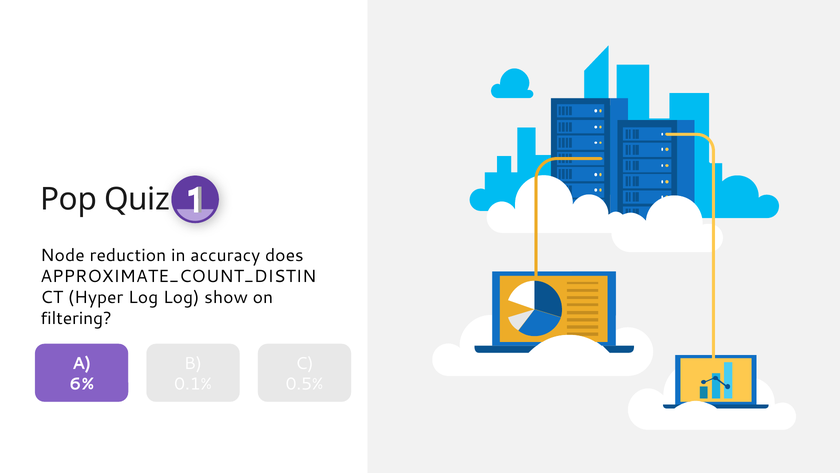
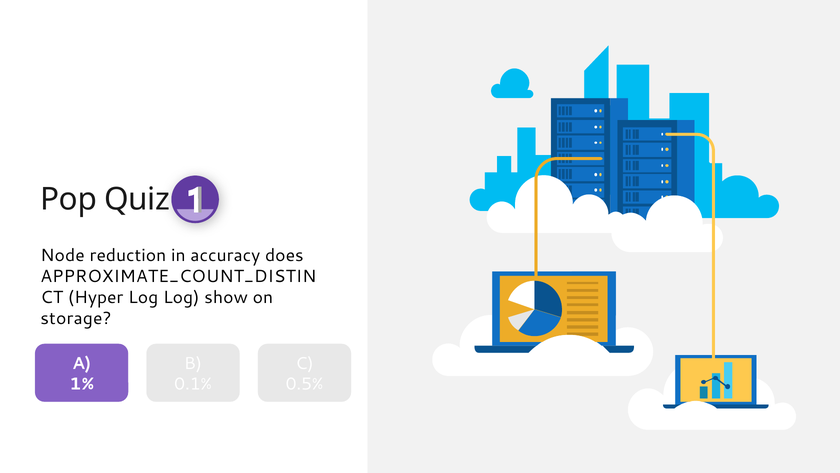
filtering: filtering -> storage (76, 318)
6%: 6% -> 1% (82, 384)
